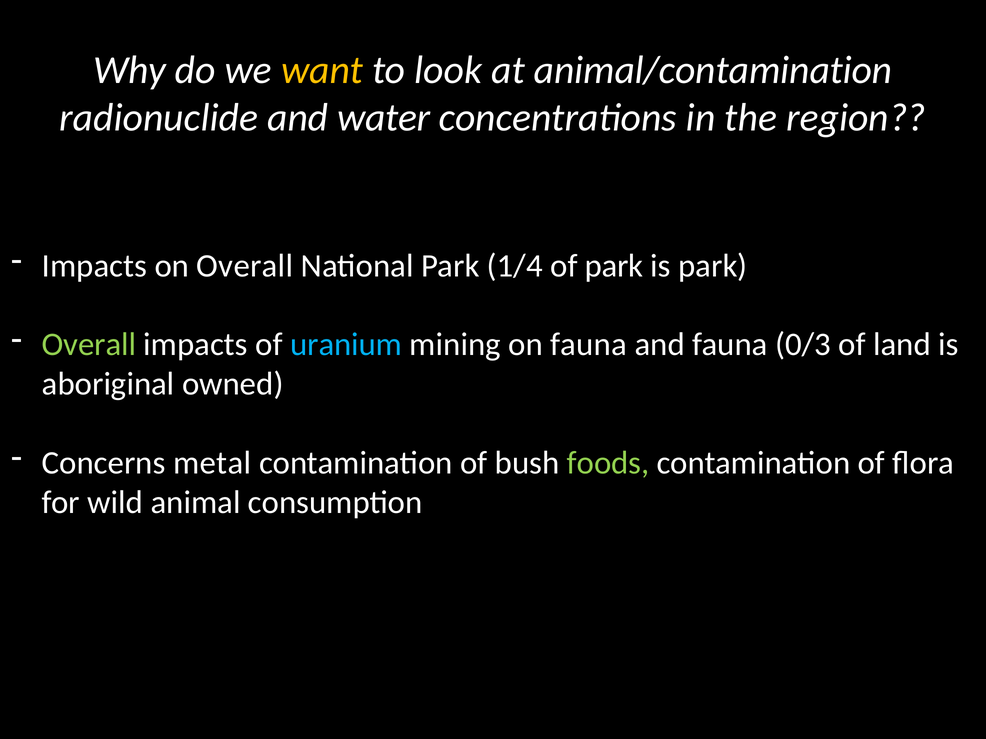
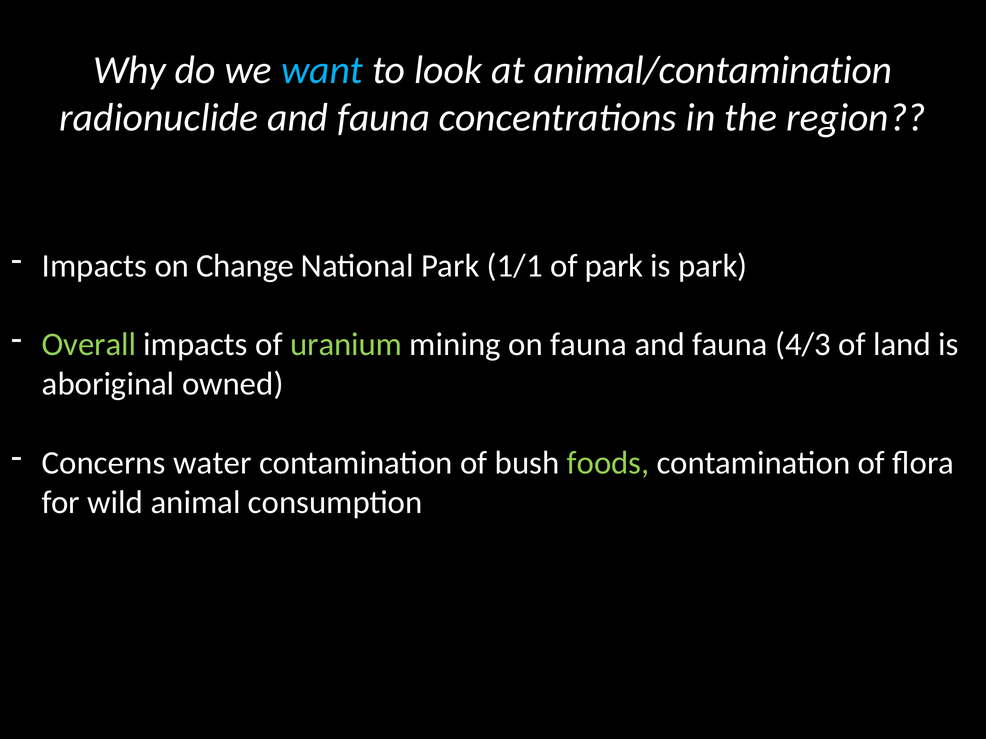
want colour: yellow -> light blue (322, 70)
radionuclide and water: water -> fauna (384, 118)
on Overall: Overall -> Change (245, 266)
1/4: 1/4 -> 1/1 (515, 266)
uranium colour: light blue -> light green (346, 345)
0/3: 0/3 -> 4/3 (803, 345)
metal: metal -> water (212, 463)
